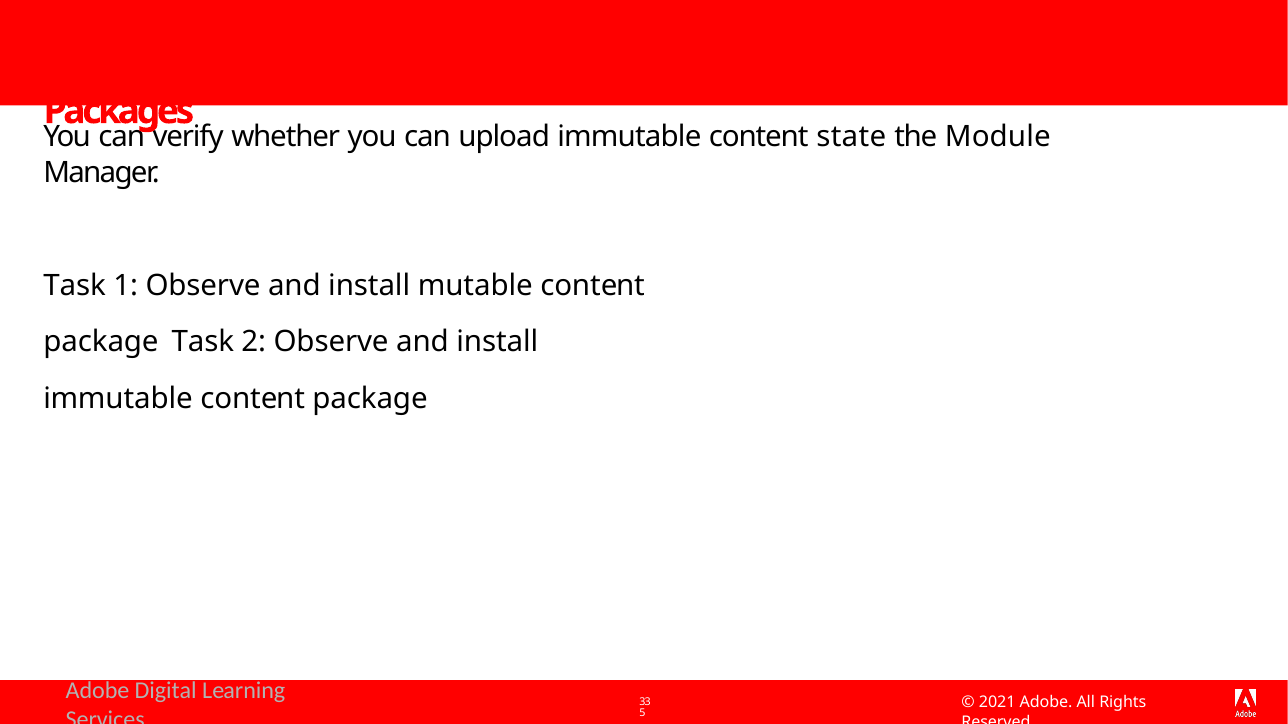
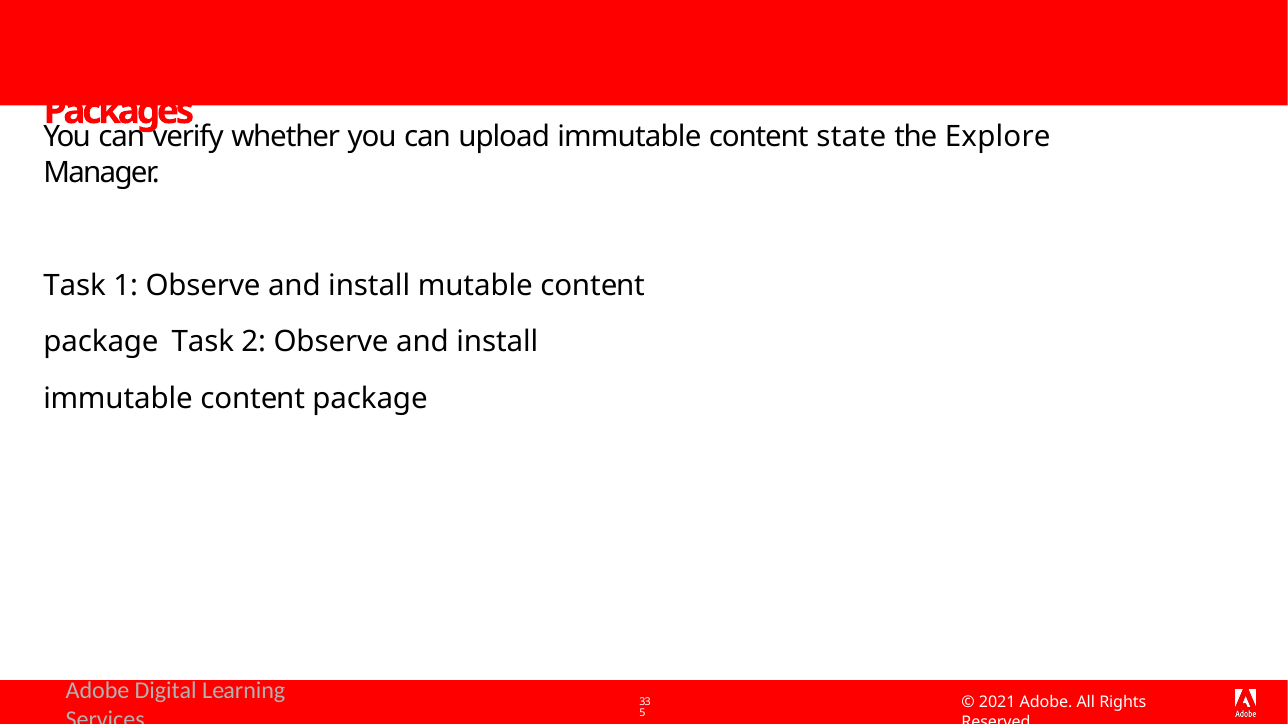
Module: Module -> Explore (998, 137)
